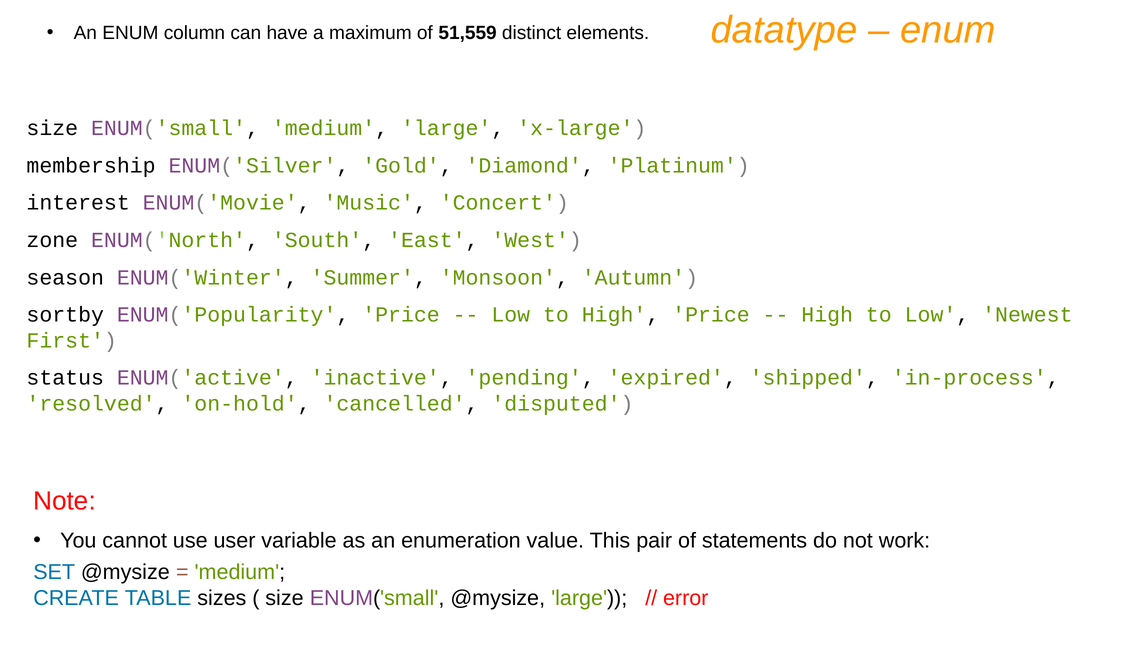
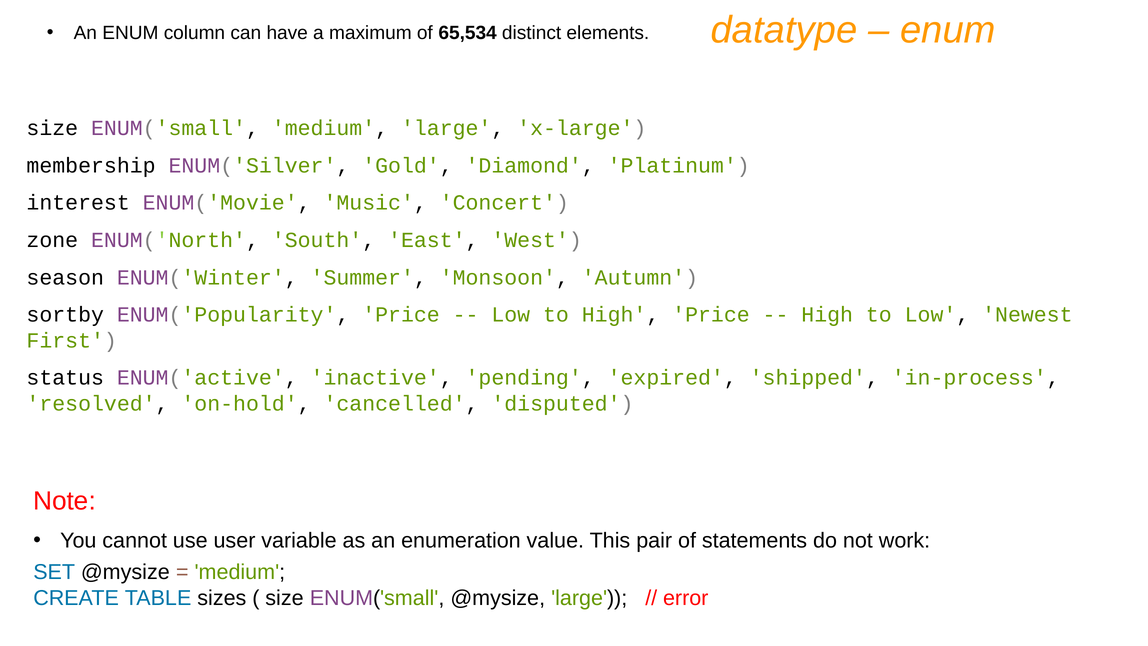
51,559: 51,559 -> 65,534 (468, 33)
